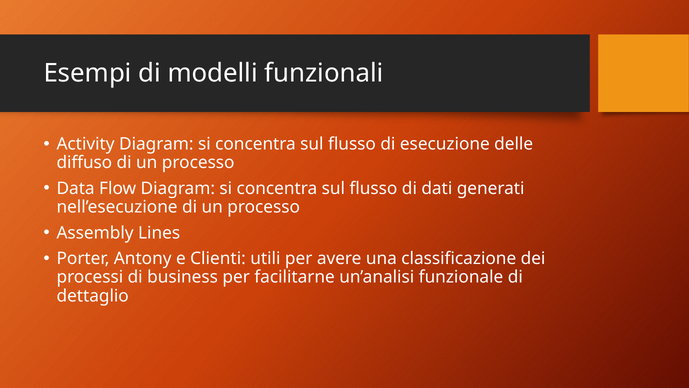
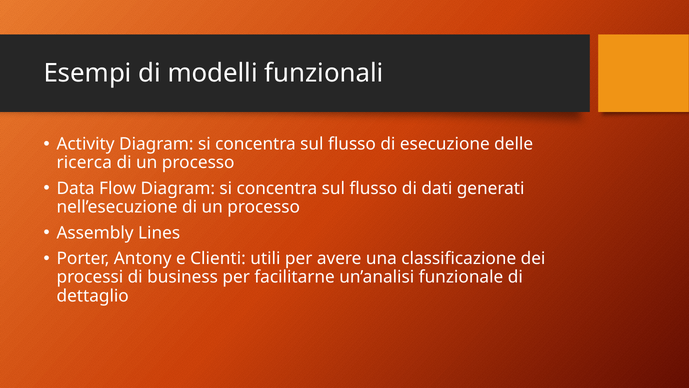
diffuso: diffuso -> ricerca (84, 162)
